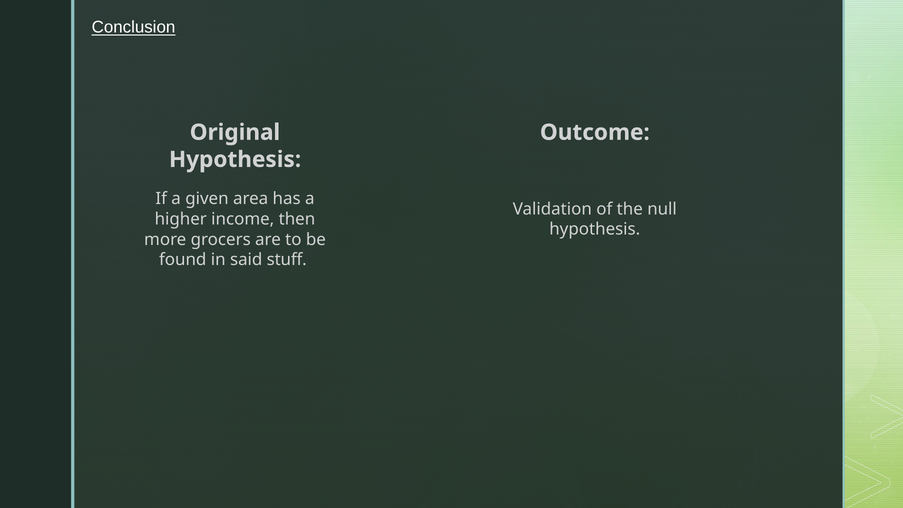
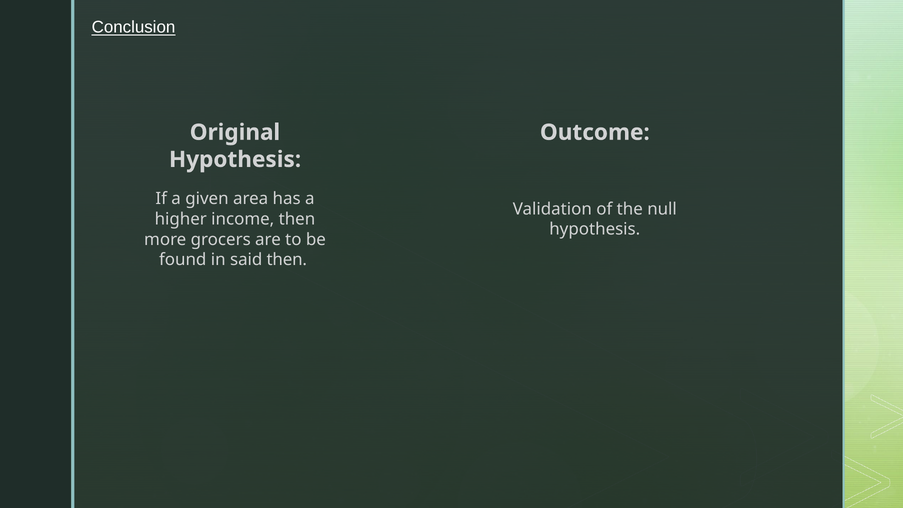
said stuff: stuff -> then (287, 260)
